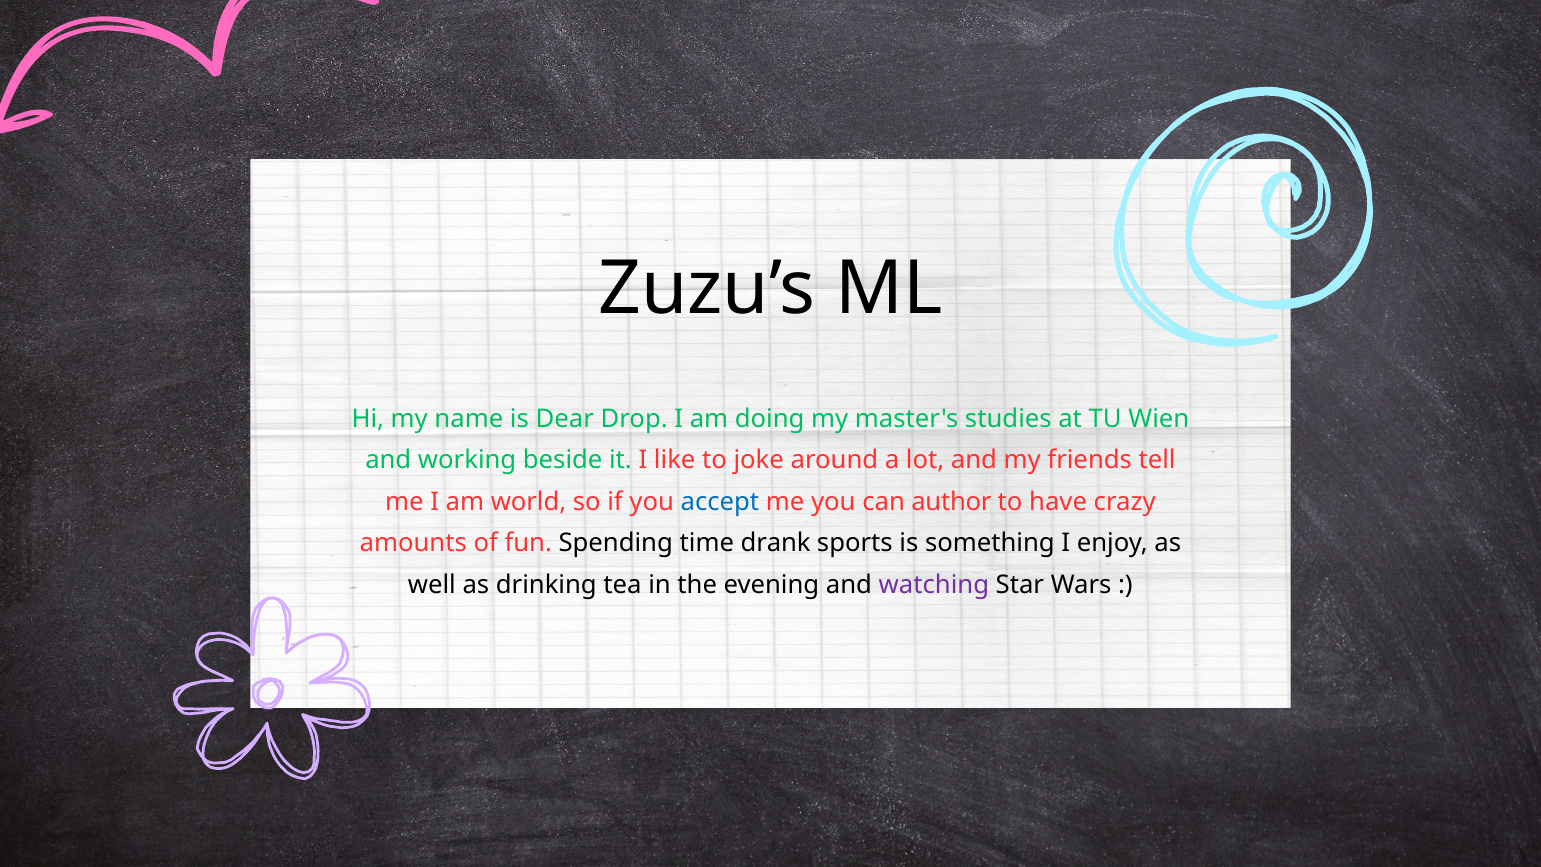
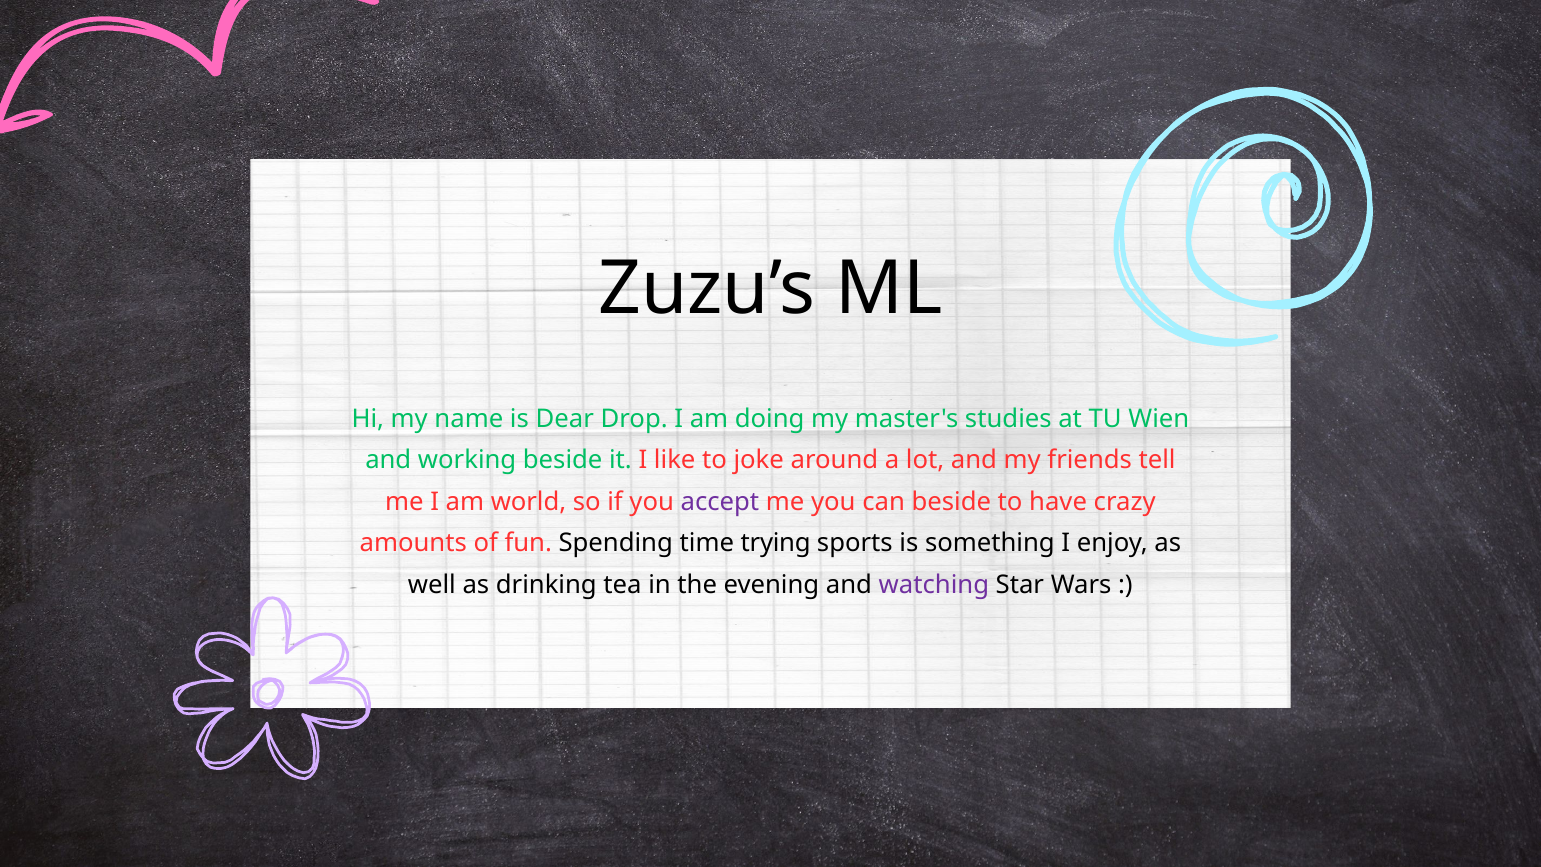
accept colour: blue -> purple (720, 502)
can author: author -> beside (951, 502)
drank: drank -> trying (776, 543)
